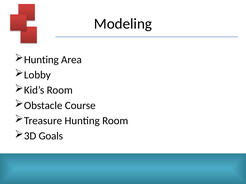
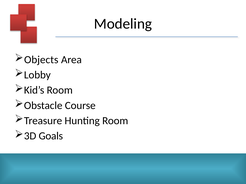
Hunting: Hunting -> Objects (41, 60)
